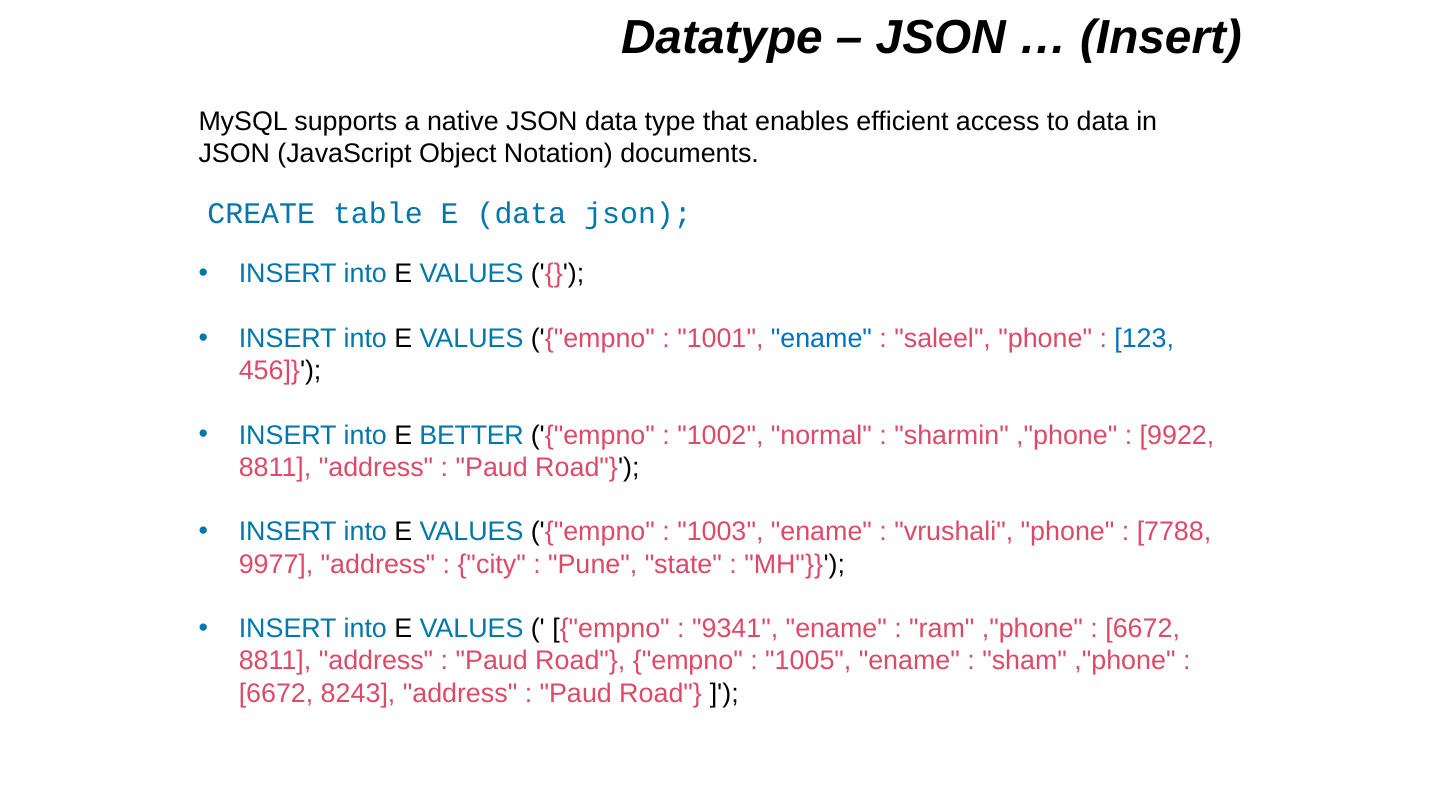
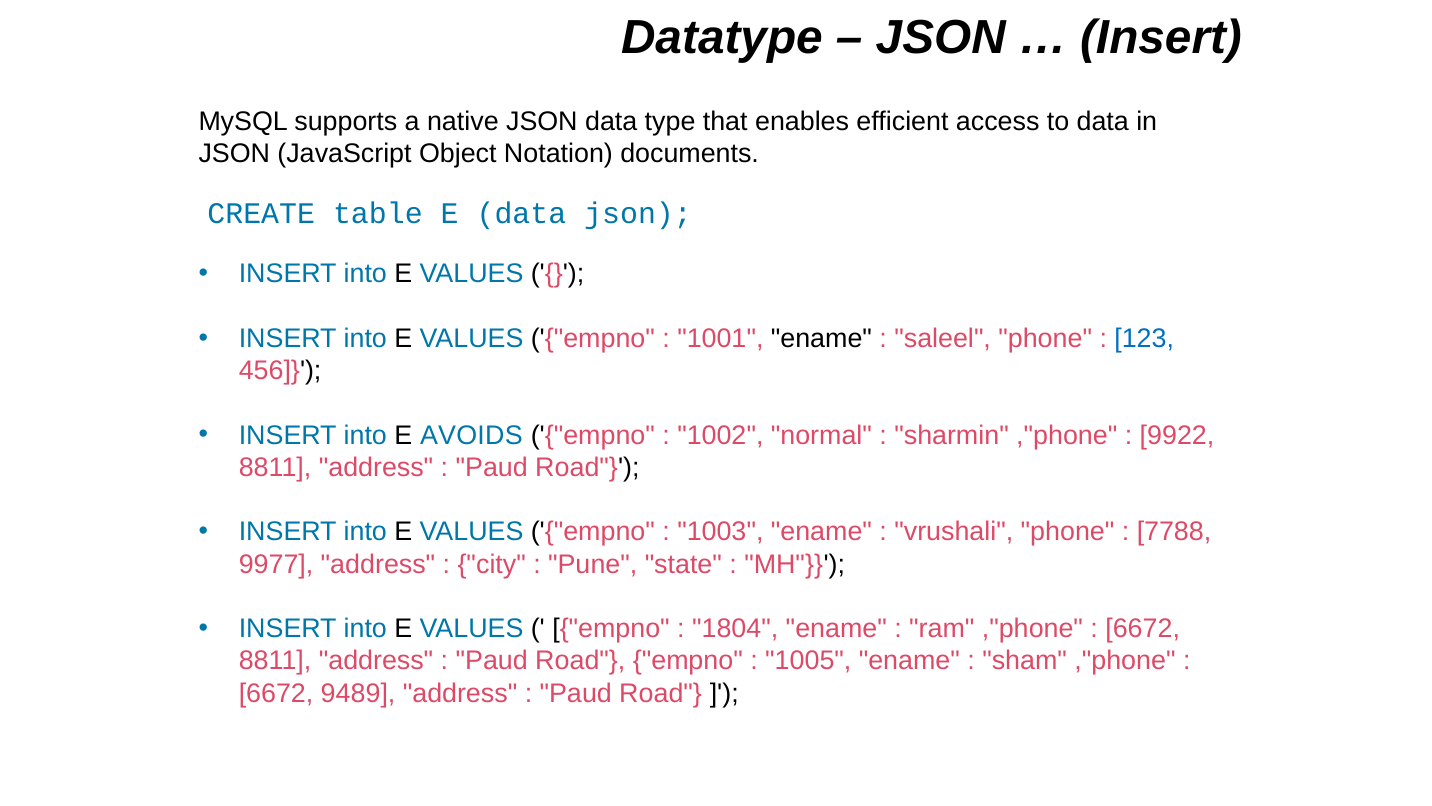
ename colour: blue -> black (821, 338)
BETTER: BETTER -> AVOIDS (471, 435)
9341: 9341 -> 1804 (735, 628)
8243: 8243 -> 9489 (358, 693)
